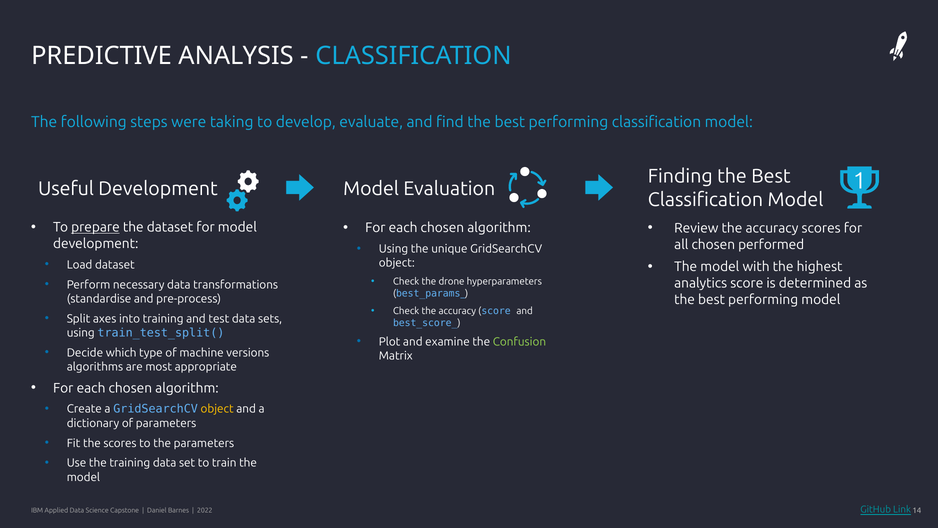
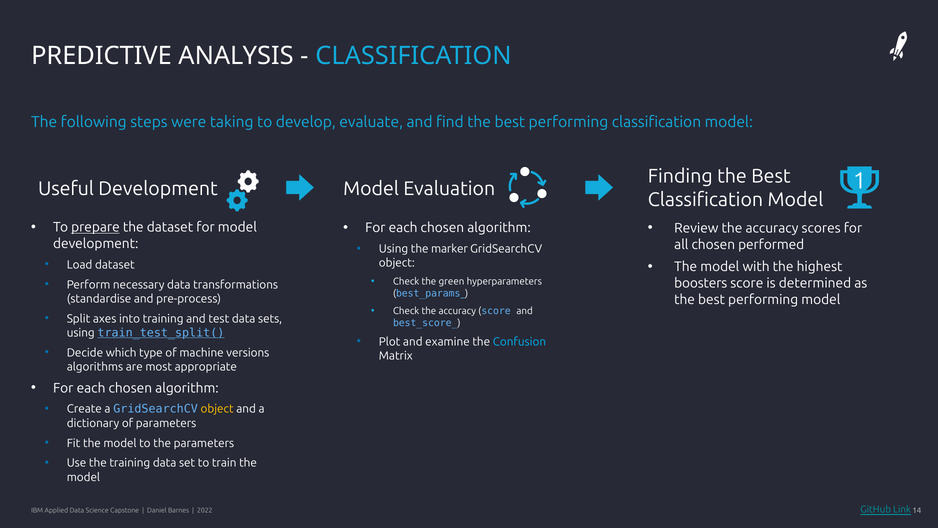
unique: unique -> marker (449, 249)
drone: drone -> green (451, 281)
analytics: analytics -> boosters (701, 283)
train_test_split( underline: none -> present (161, 333)
Confusion colour: light green -> light blue (519, 341)
Fit the scores: scores -> model (120, 443)
